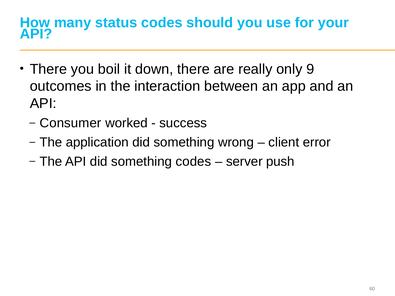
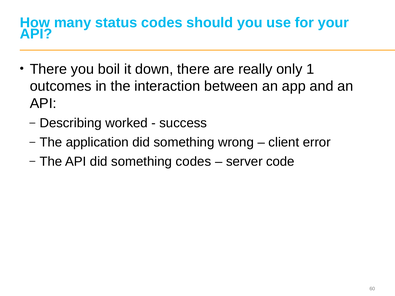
9: 9 -> 1 (310, 69)
Consumer: Consumer -> Describing (71, 123)
push: push -> code (280, 162)
